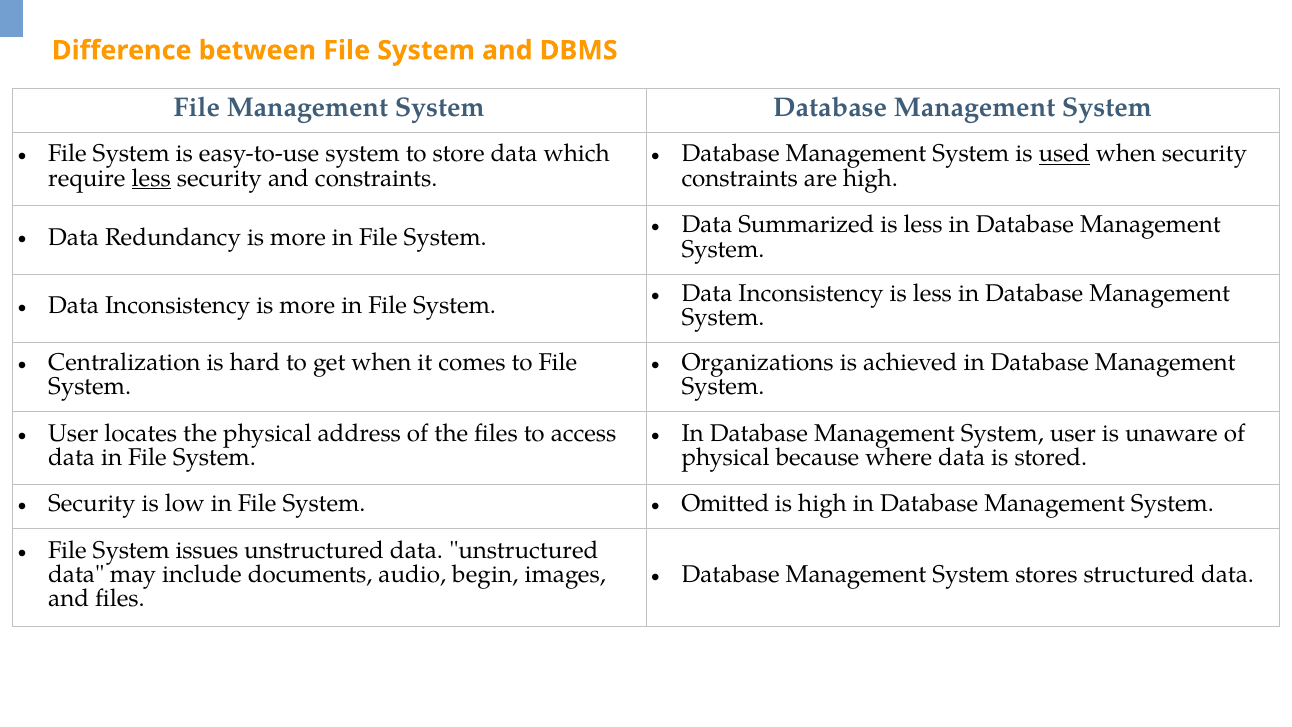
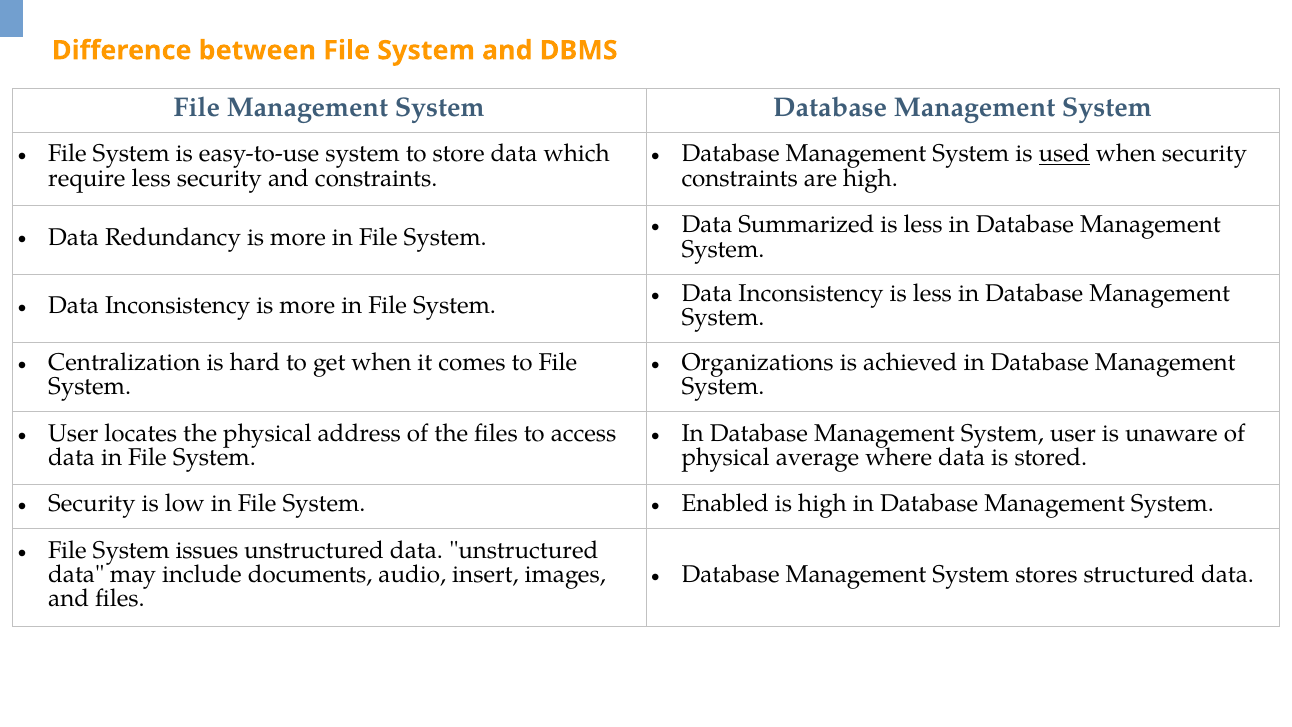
less underline: present -> none (151, 178)
because: because -> average (817, 458)
Omitted: Omitted -> Enabled (725, 504)
begin: begin -> insert (485, 574)
